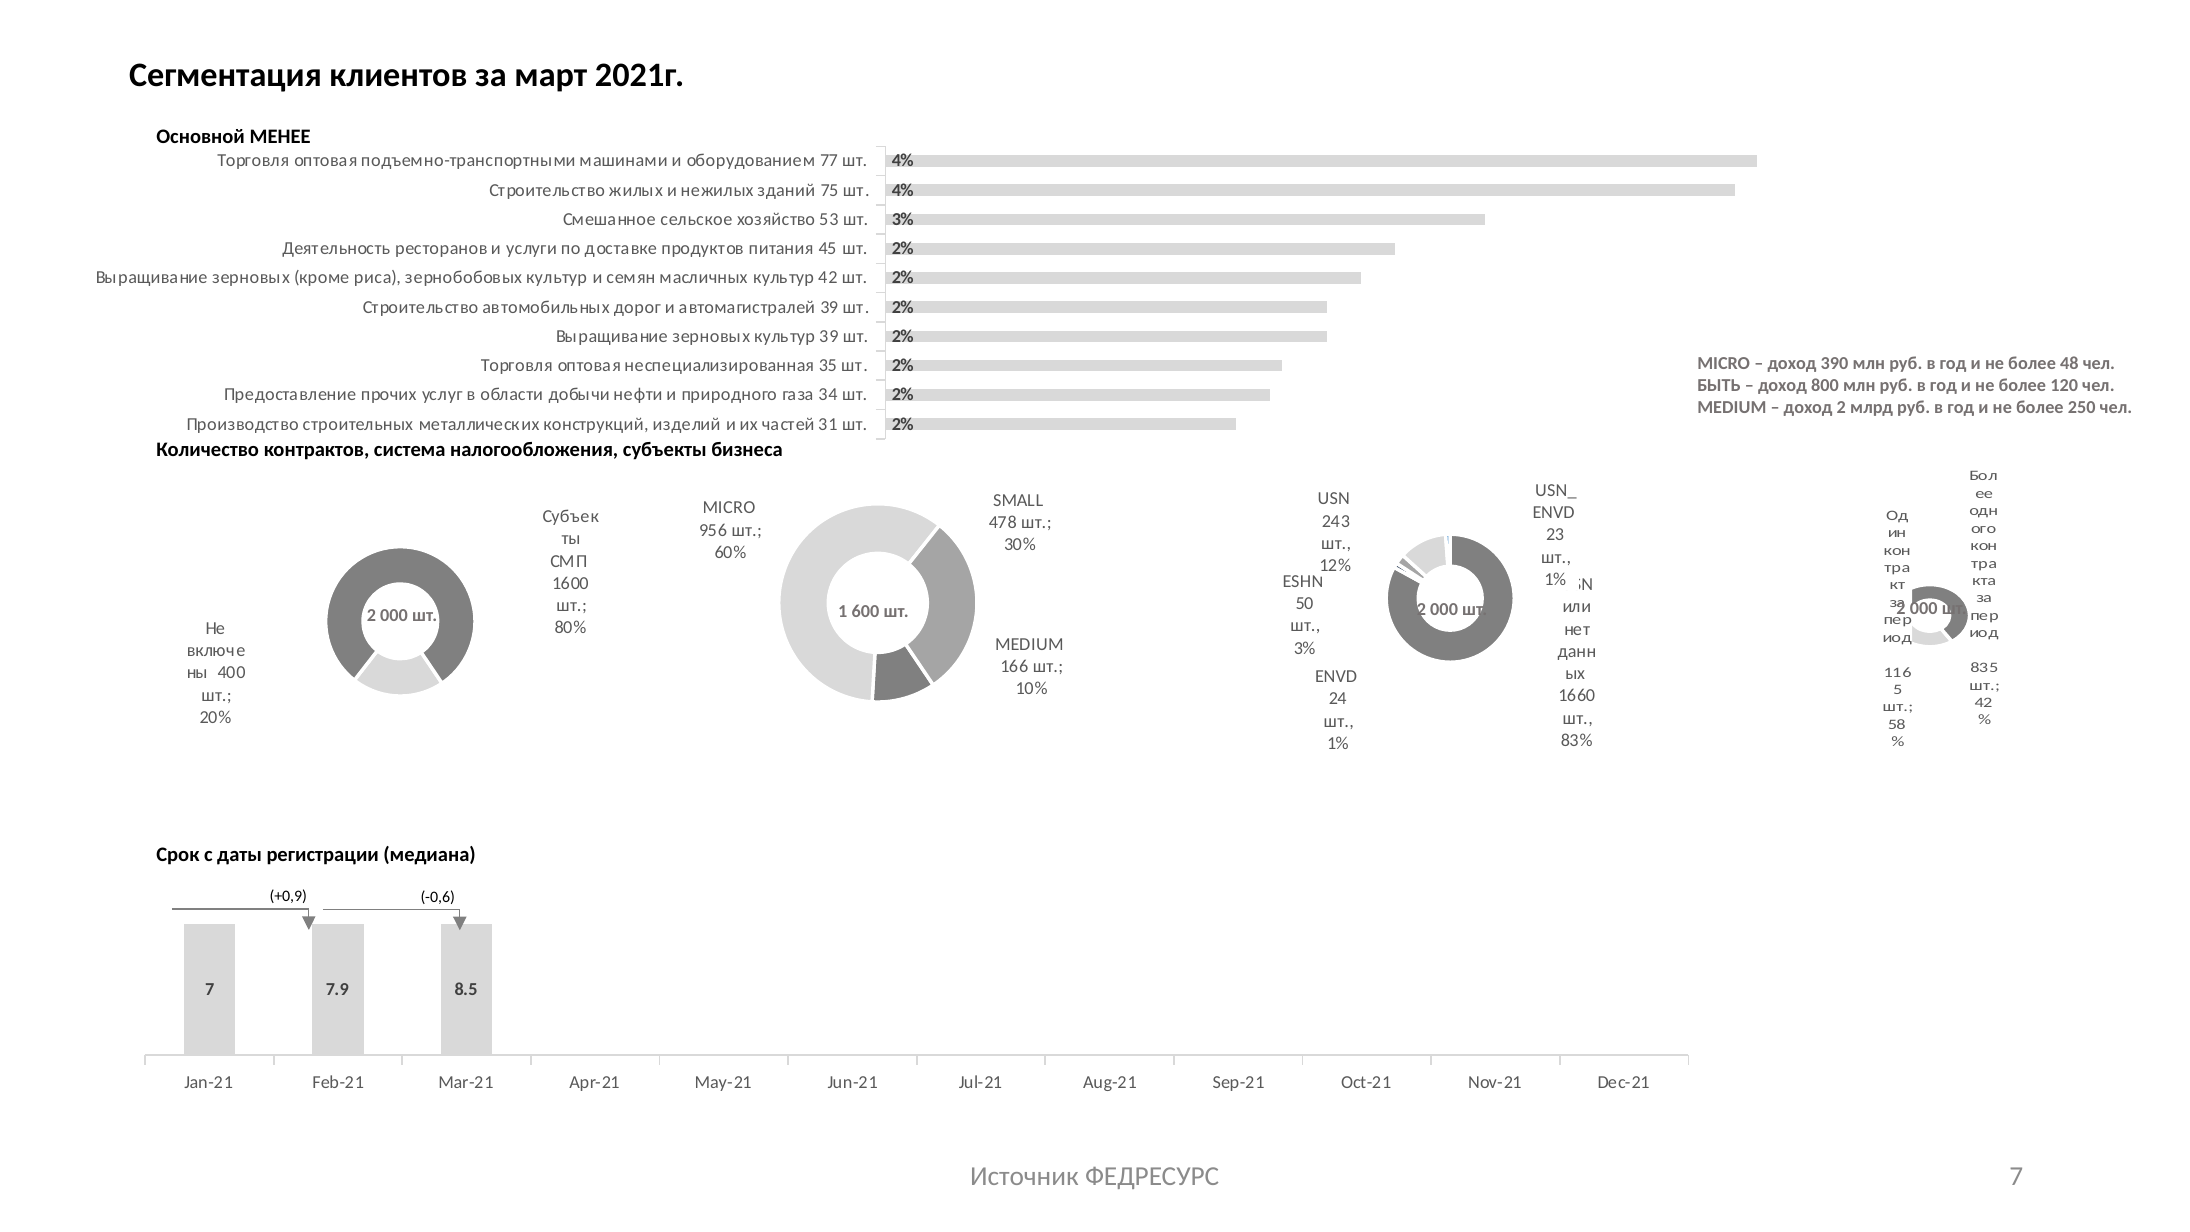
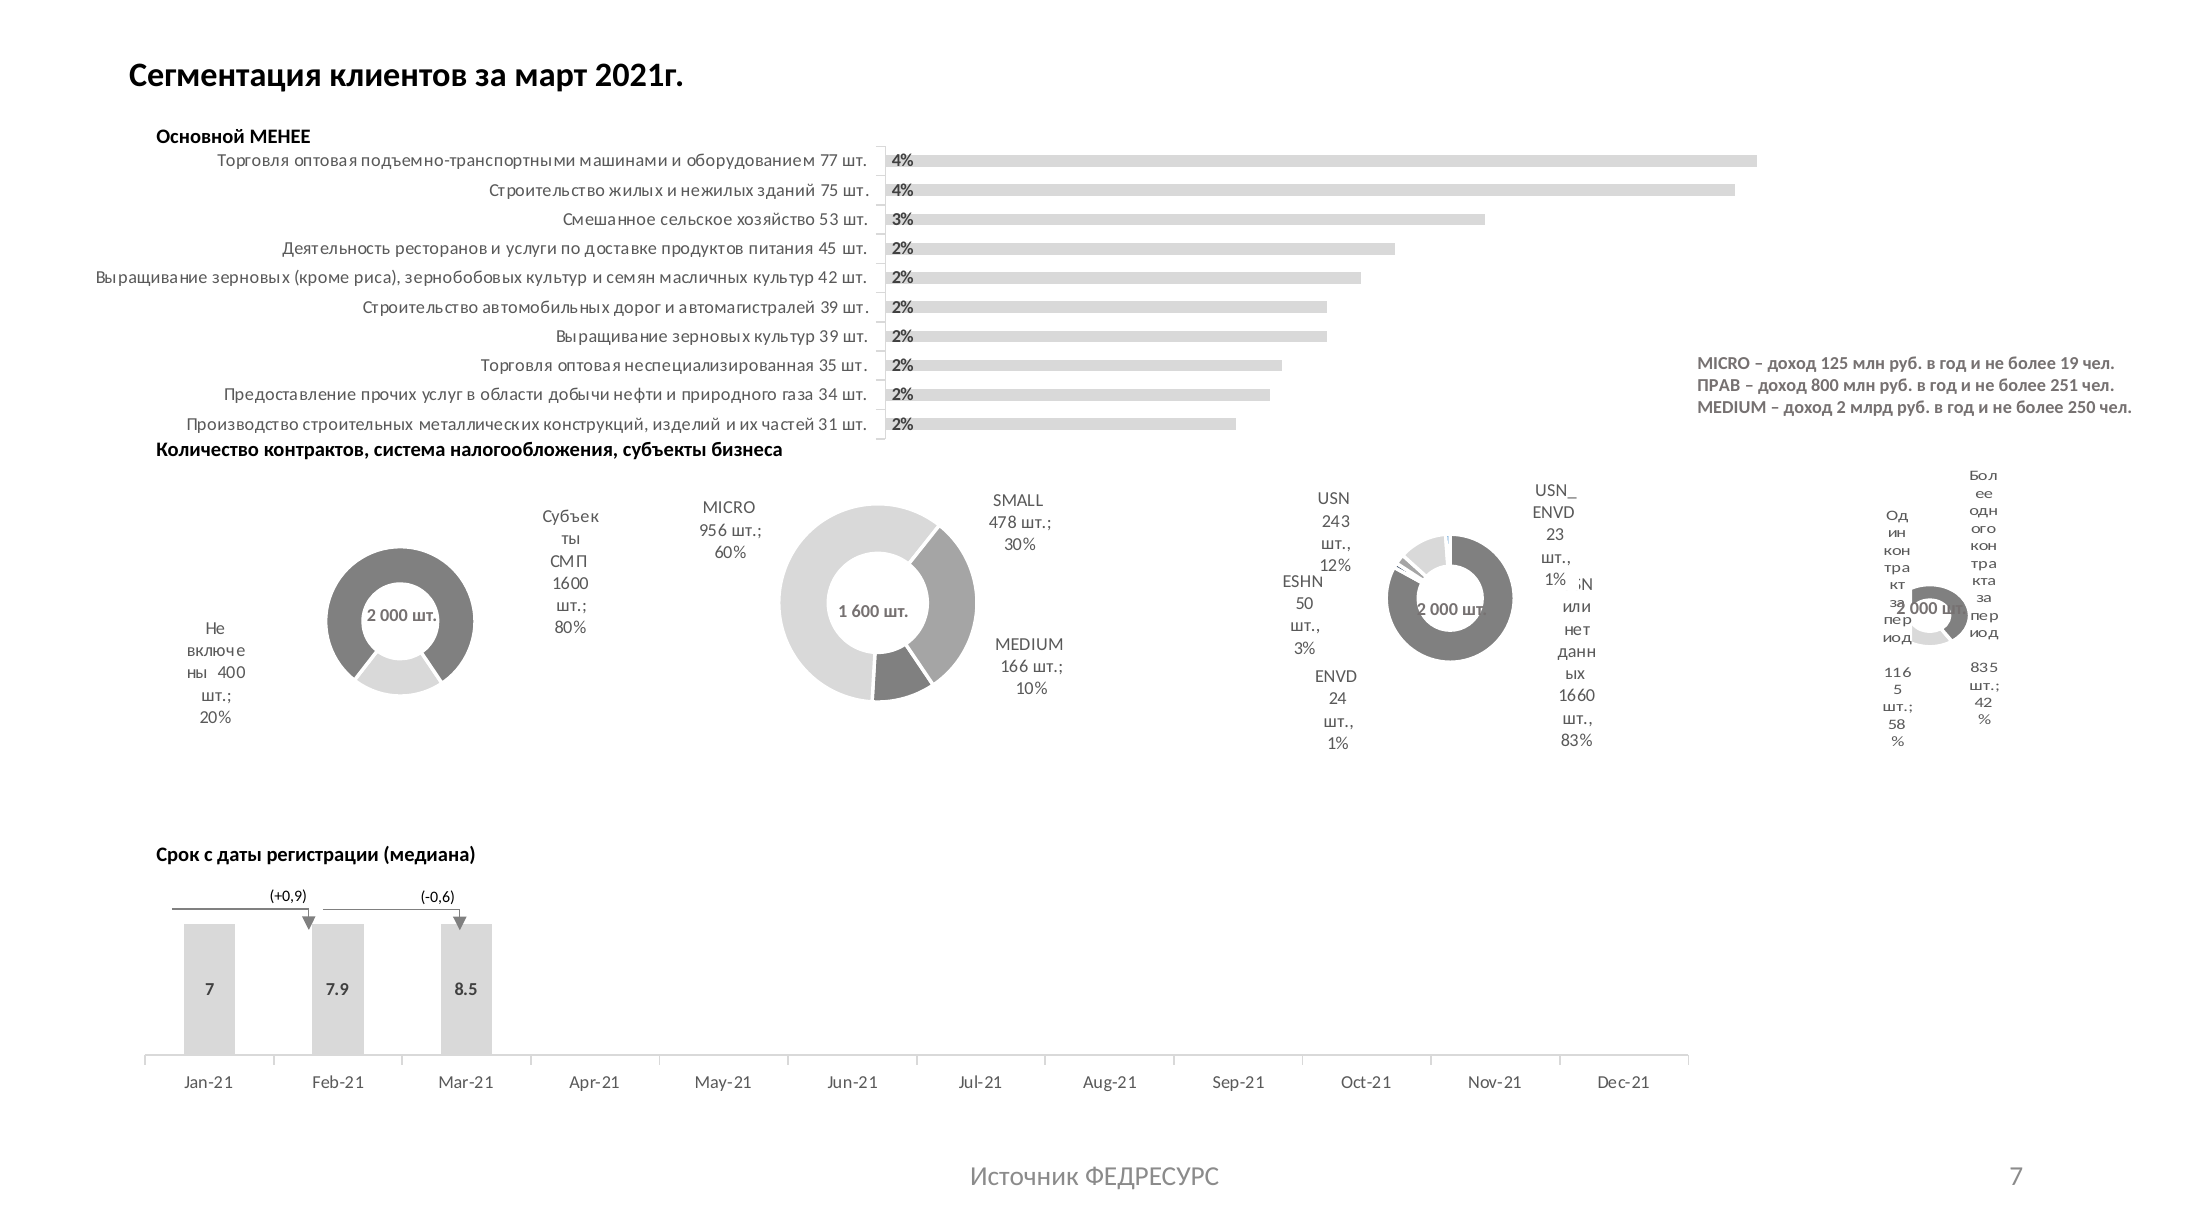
390: 390 -> 125 (1834, 363)
48: 48 -> 19 (2069, 363)
БЫТЬ: БЫТЬ -> ПРАВ (1719, 385)
120: 120 -> 251 (2064, 385)
